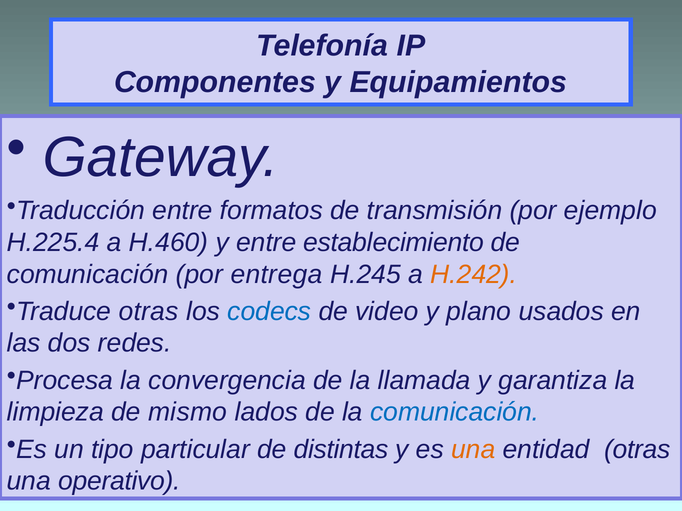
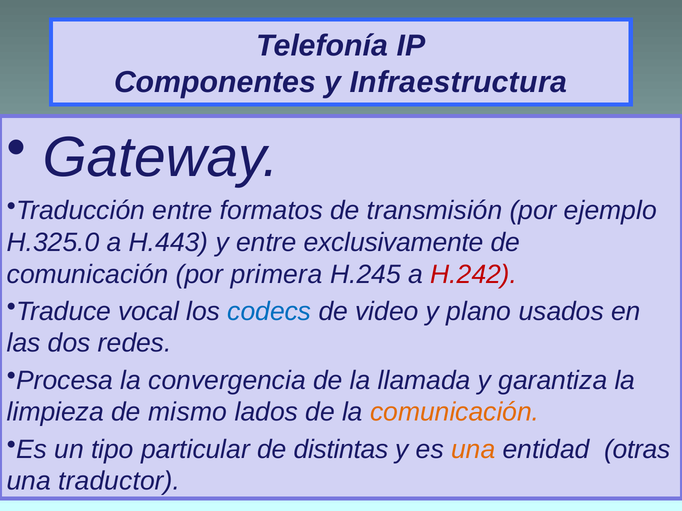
Equipamientos: Equipamientos -> Infraestructura (458, 82)
H.225.4: H.225.4 -> H.325.0 (53, 243)
H.460: H.460 -> H.443 (169, 243)
establecimiento: establecimiento -> exclusivamente (394, 243)
entrega: entrega -> primera (277, 275)
H.242 colour: orange -> red (474, 275)
Traduce otras: otras -> vocal (149, 312)
comunicación colour: blue -> orange (455, 413)
operativo: operativo -> traductor (119, 482)
